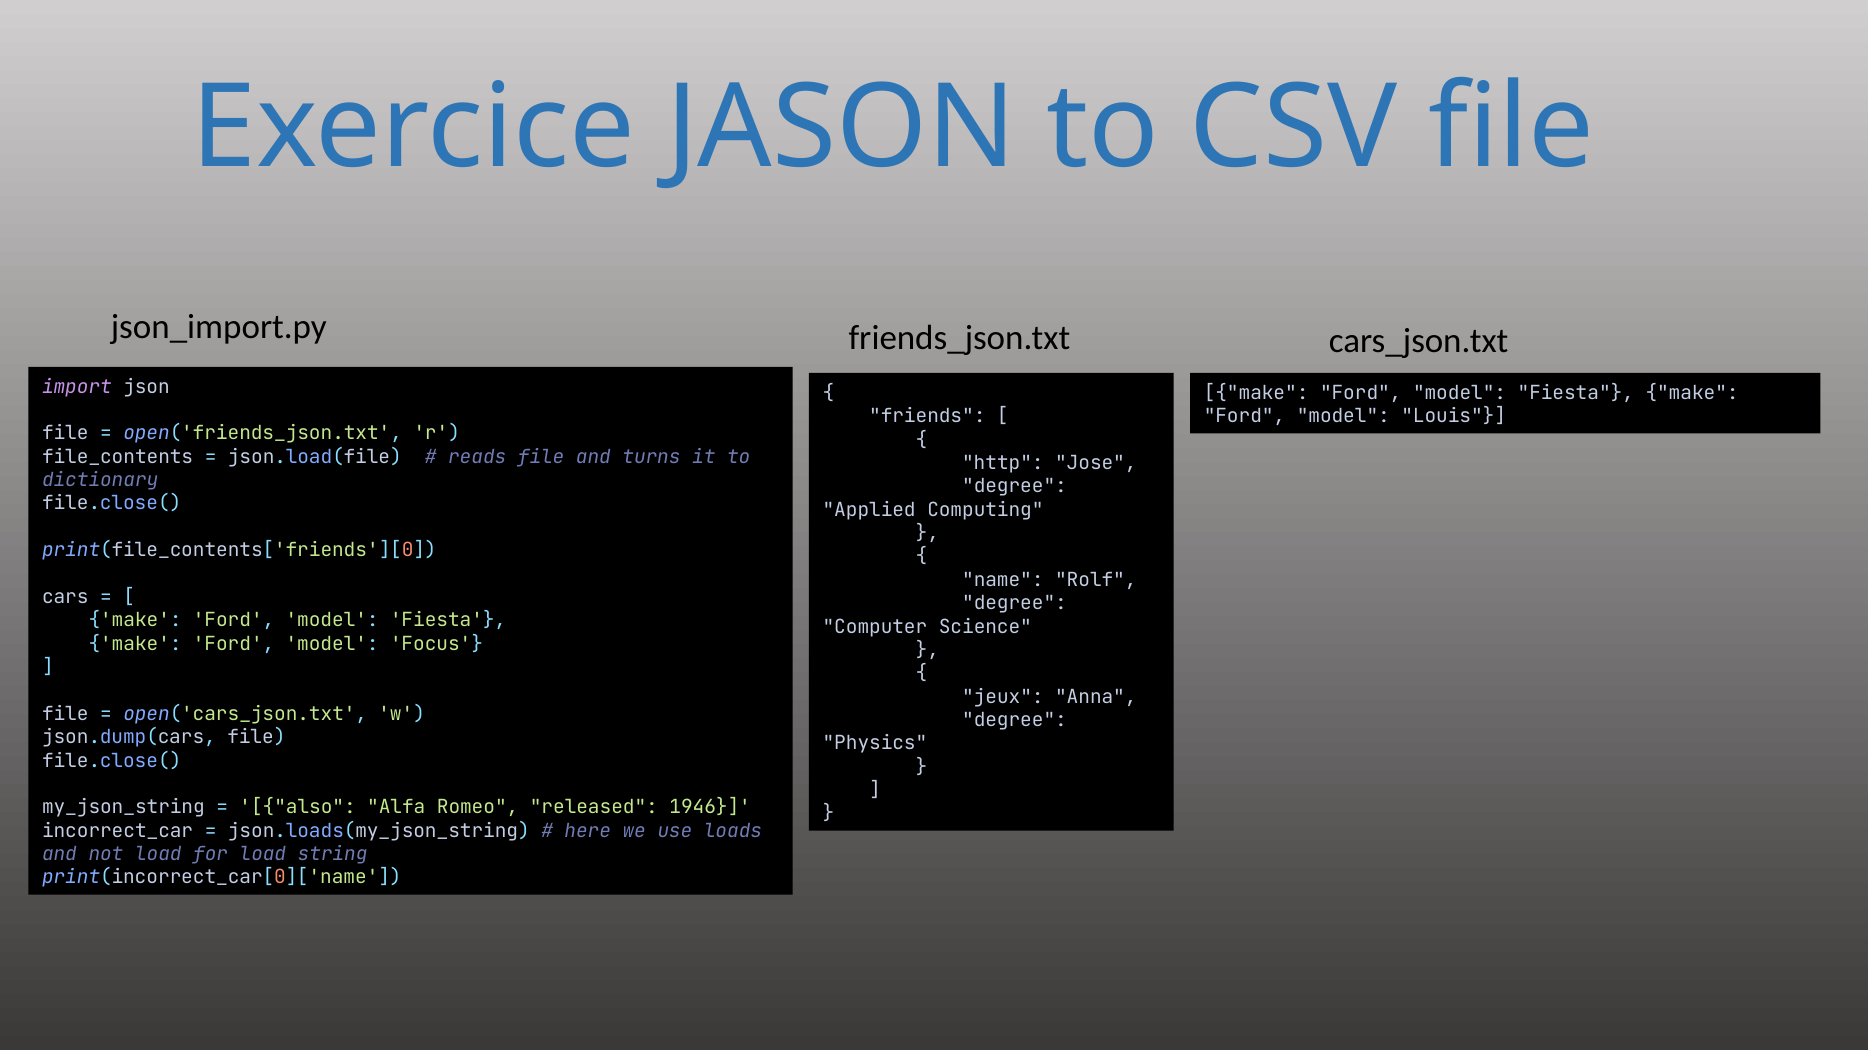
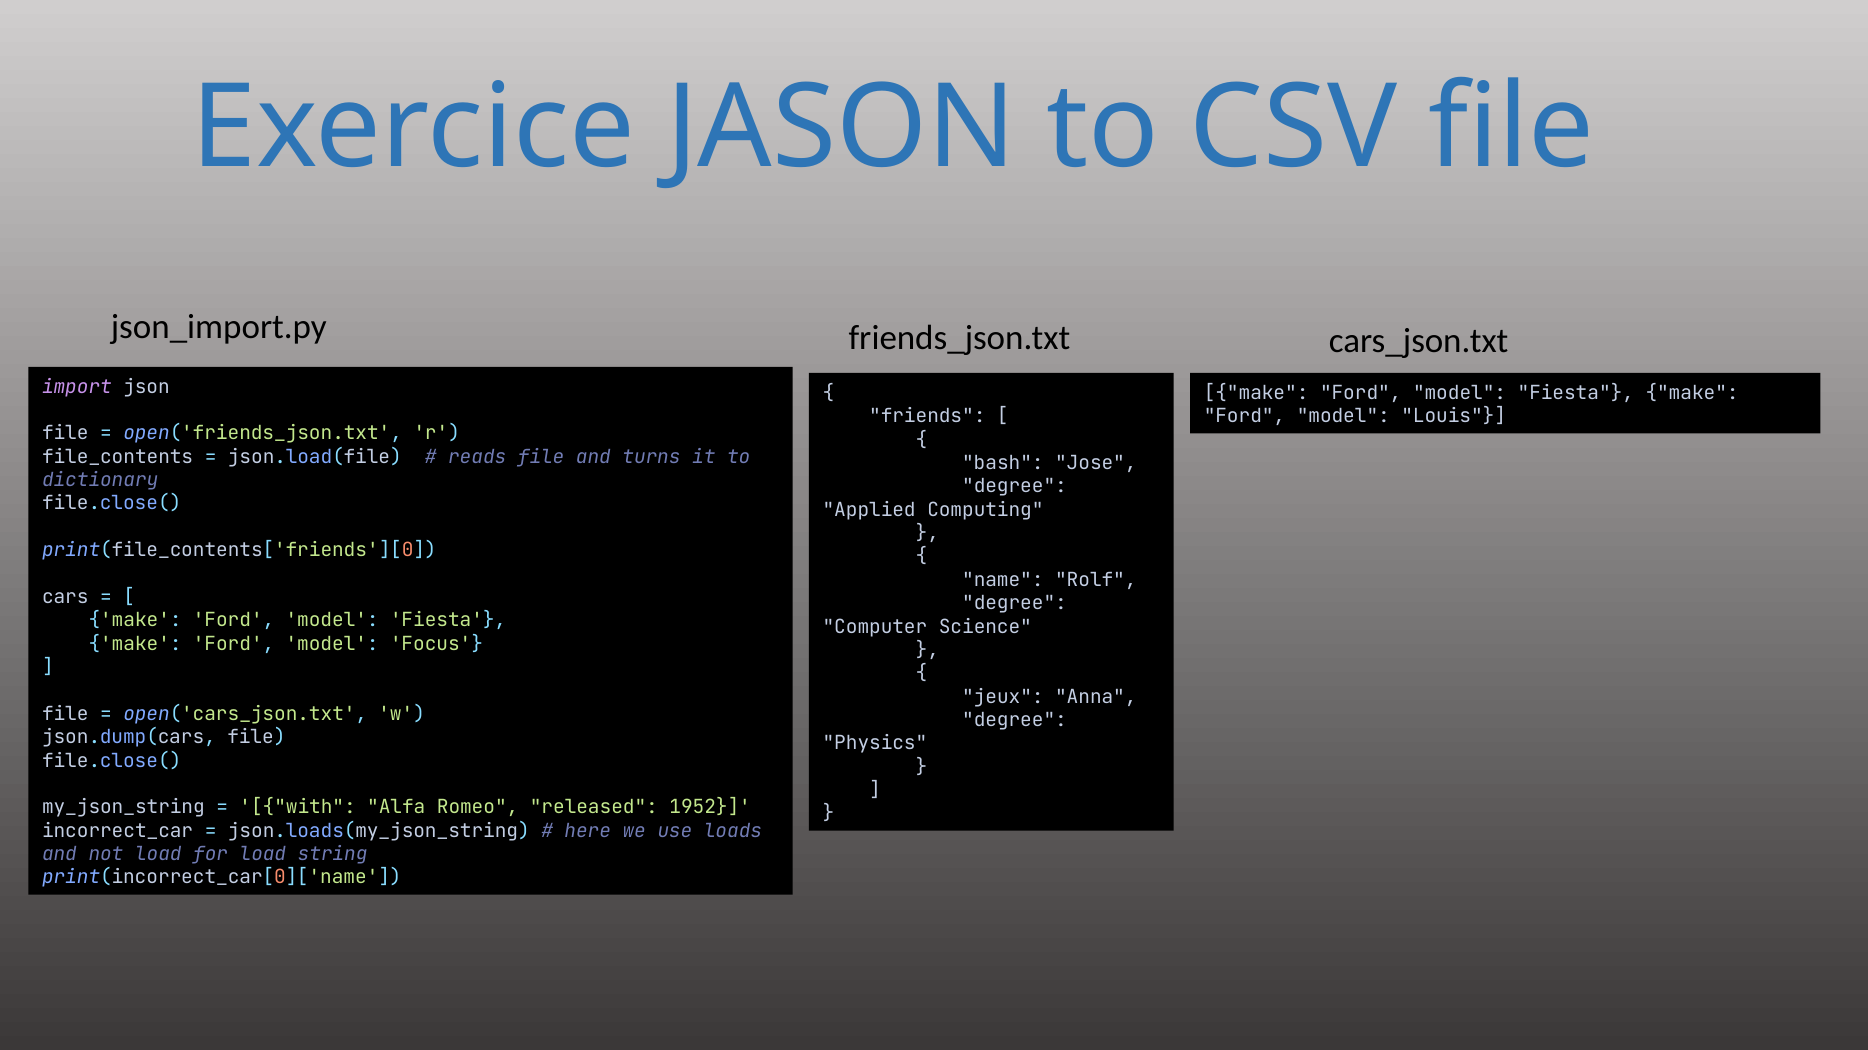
http: http -> bash (1003, 463)
also: also -> with (298, 808)
1946: 1946 -> 1952 (710, 808)
